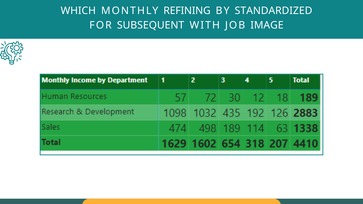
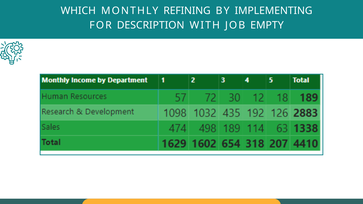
STANDARDIZED: STANDARDIZED -> IMPLEMENTING (274, 11)
SUBSEQUENT: SUBSEQUENT -> DESCRIPTION (151, 25)
IMAGE: IMAGE -> EMPTY (267, 25)
